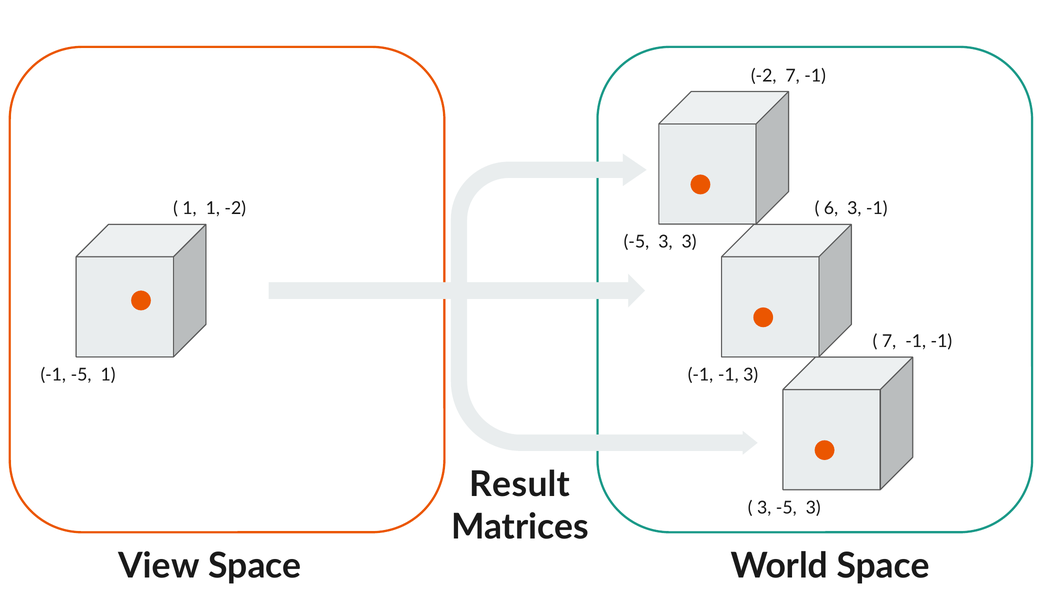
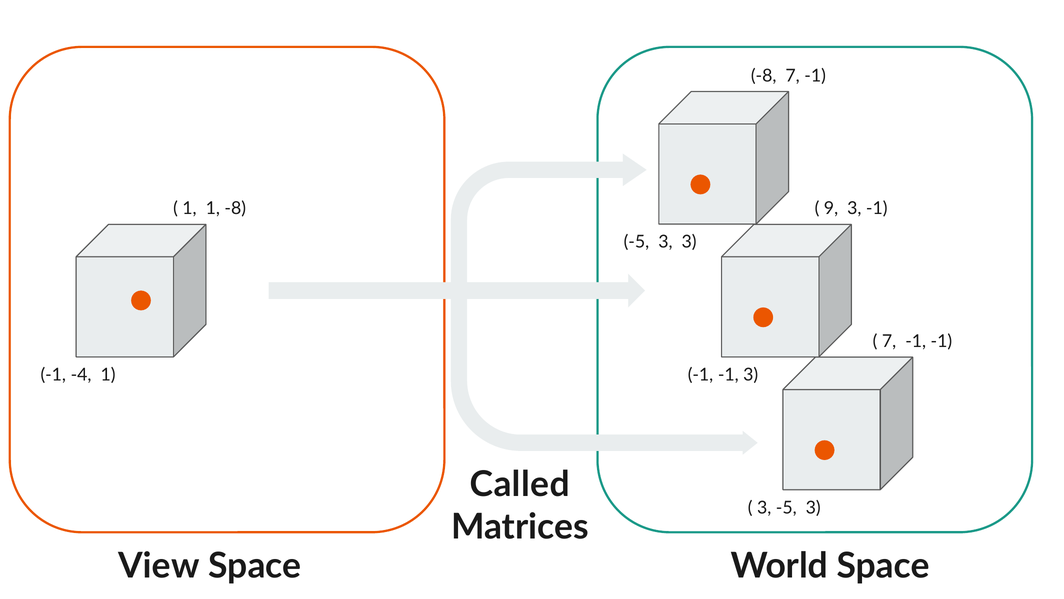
-2: -2 -> -8 (764, 76)
1 -2: -2 -> -8 (235, 208)
6: 6 -> 9 (831, 208)
-5: -5 -> -4 (81, 375)
Result: Result -> Called (520, 484)
